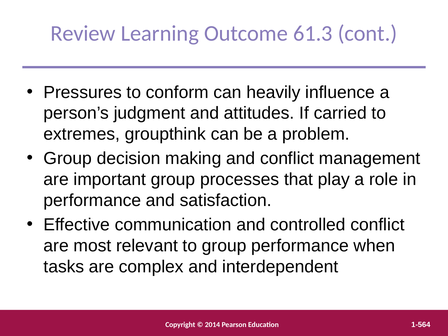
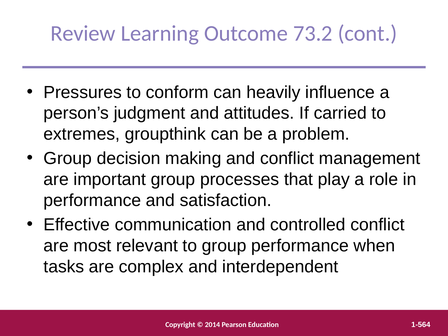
61.3: 61.3 -> 73.2 (313, 33)
